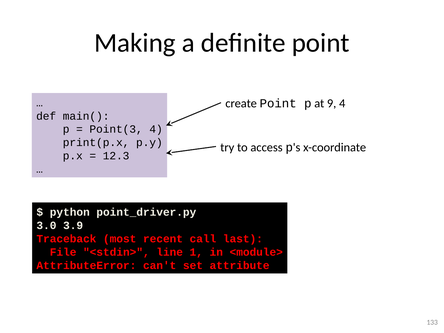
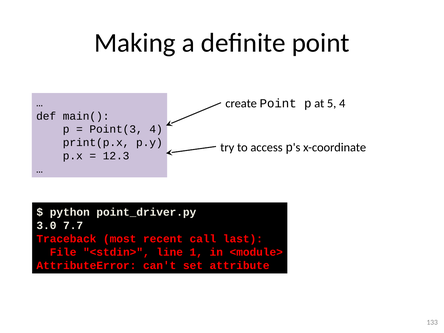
9: 9 -> 5 (332, 104)
3.9: 3.9 -> 7.7 (73, 225)
